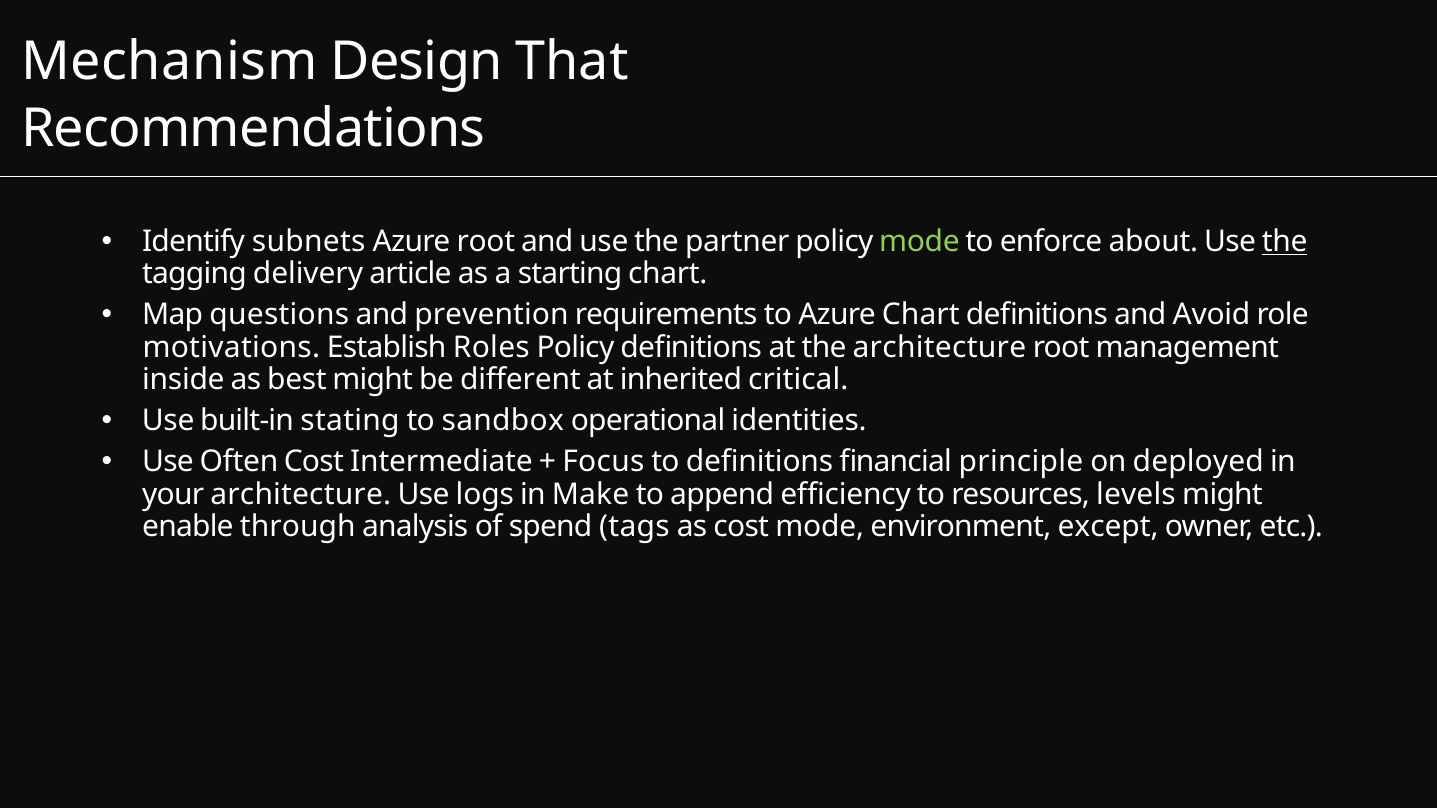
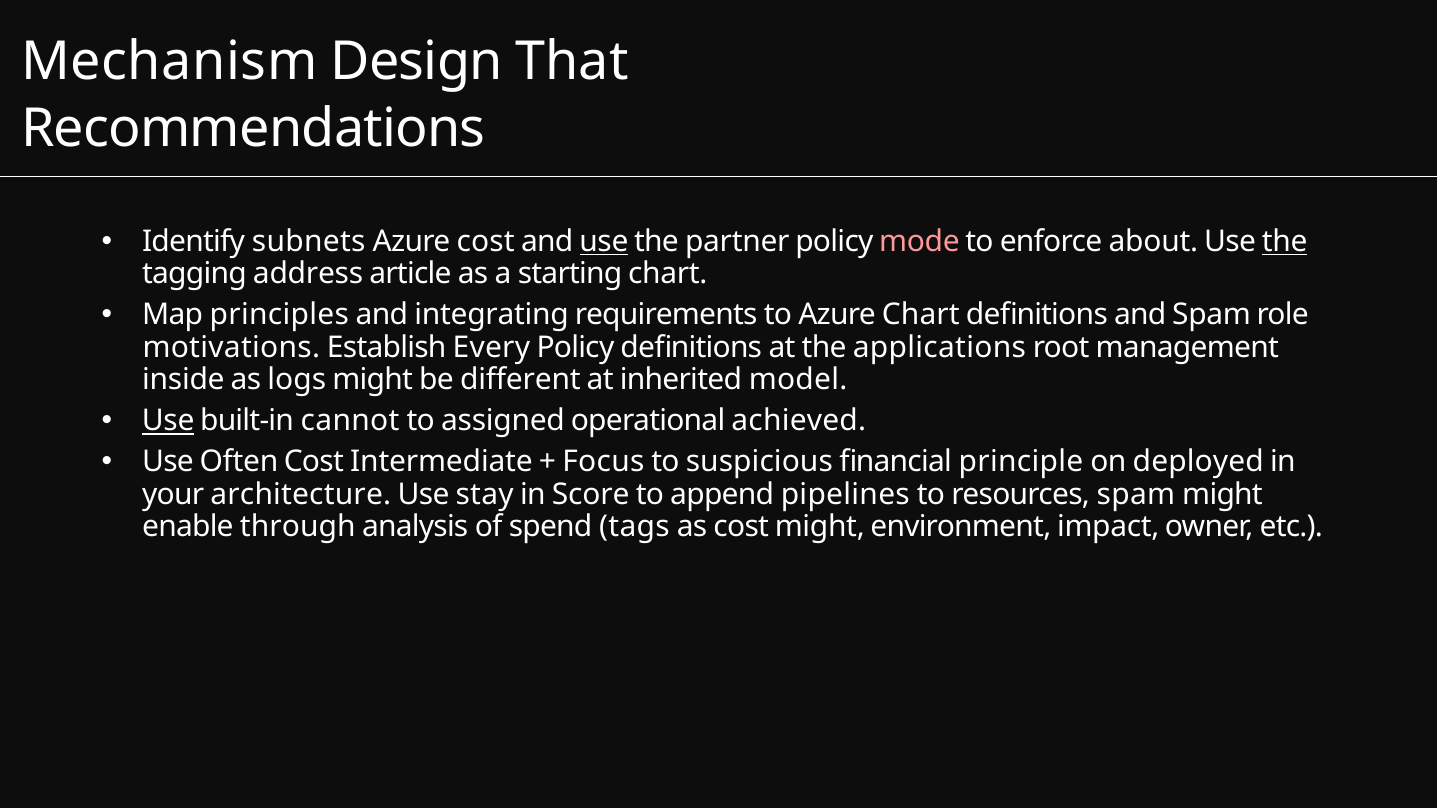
Azure root: root -> cost (486, 242)
use underline: none -> present (604, 242)
mode colour: light green -> pink (919, 242)
delivery: delivery -> address (308, 274)
questions: questions -> principles (279, 315)
prevention: prevention -> integrating (492, 315)
and Avoid: Avoid -> Spam (1212, 315)
Roles: Roles -> Every (491, 347)
the architecture: architecture -> applications (939, 347)
best: best -> logs (297, 380)
critical: critical -> model (798, 380)
Use underline: none -> present (168, 421)
stating: stating -> cannot (350, 421)
sandbox: sandbox -> assigned (503, 421)
identities: identities -> achieved (799, 421)
to definitions: definitions -> suspicious (759, 462)
logs: logs -> stay (485, 494)
Make: Make -> Score (591, 494)
efficiency: efficiency -> pipelines (845, 494)
resources levels: levels -> spam (1136, 494)
cost mode: mode -> might (820, 527)
except: except -> impact (1108, 527)
